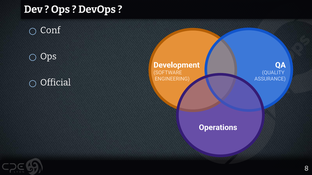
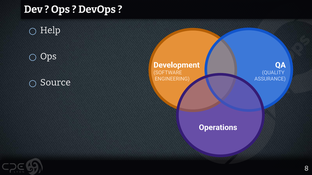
Conf: Conf -> Help (50, 30)
Official: Official -> Source (55, 83)
